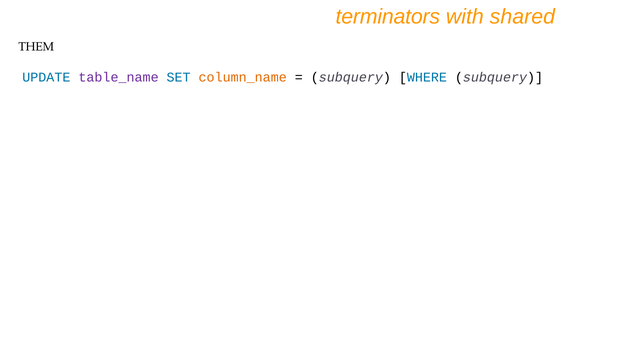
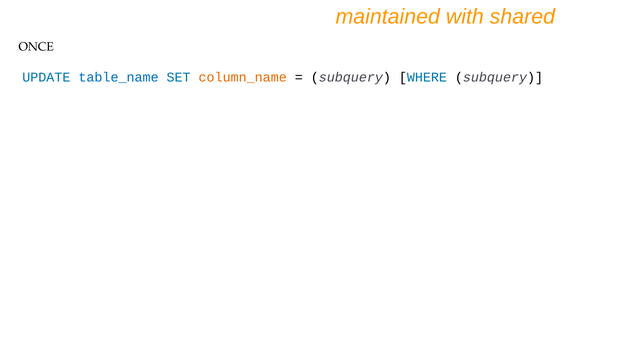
terminators: terminators -> maintained (388, 17)
THEM: THEM -> ONCE (36, 47)
table_name colour: purple -> blue (119, 78)
